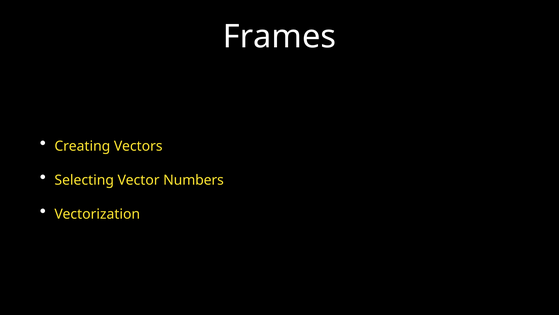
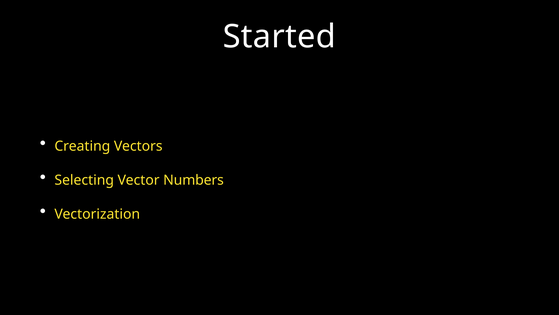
Frames: Frames -> Started (279, 37)
